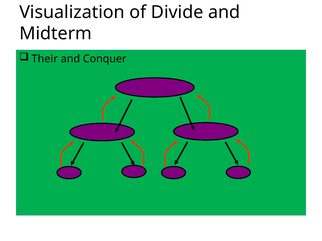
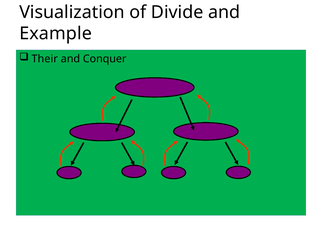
Midterm: Midterm -> Example (56, 34)
